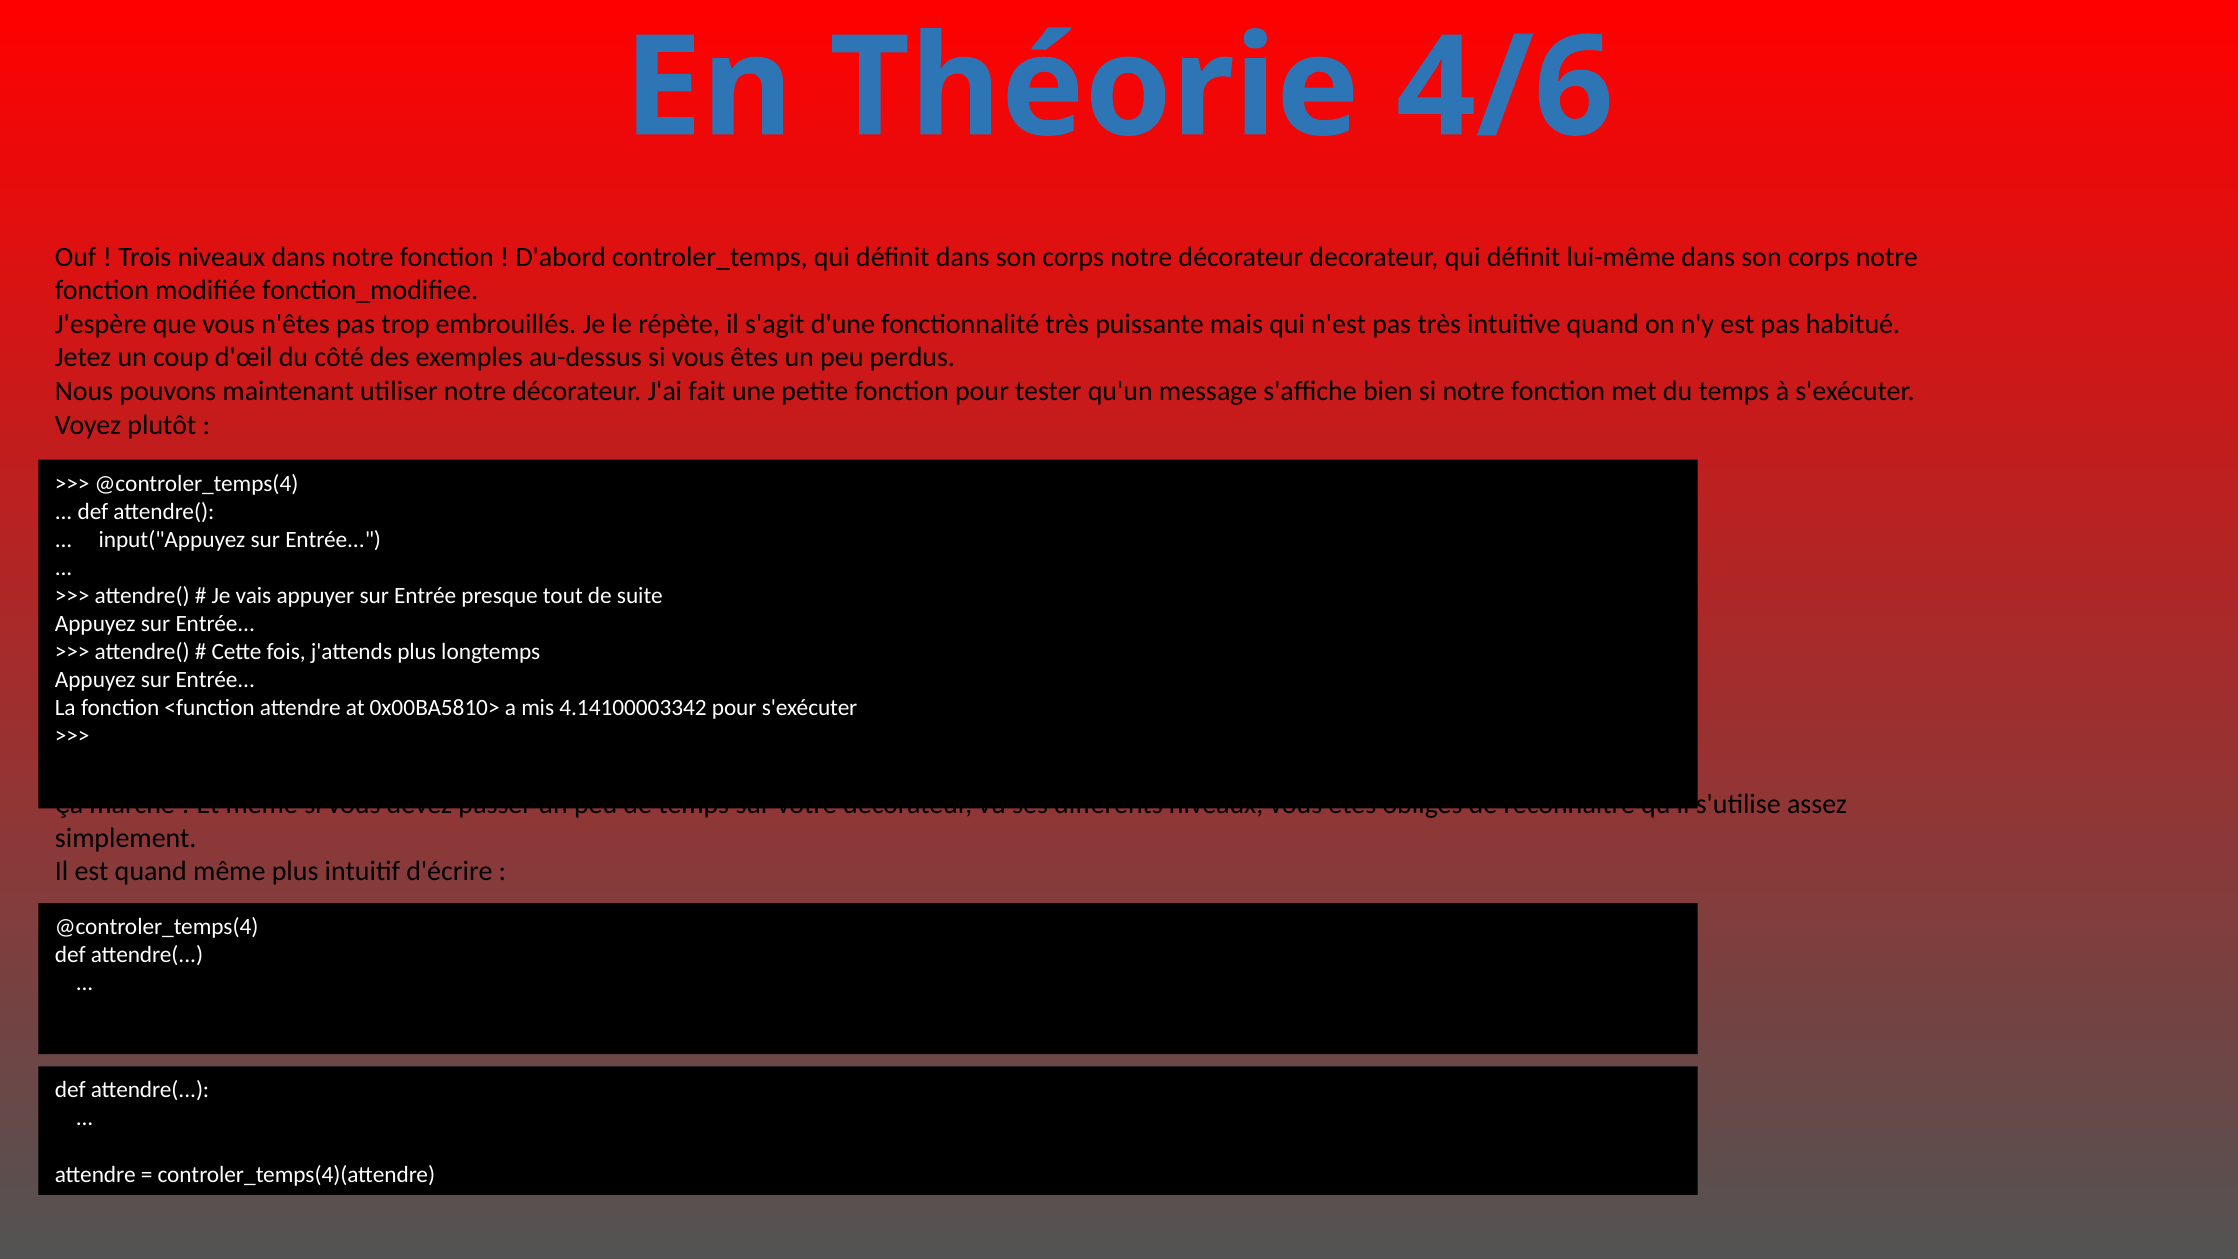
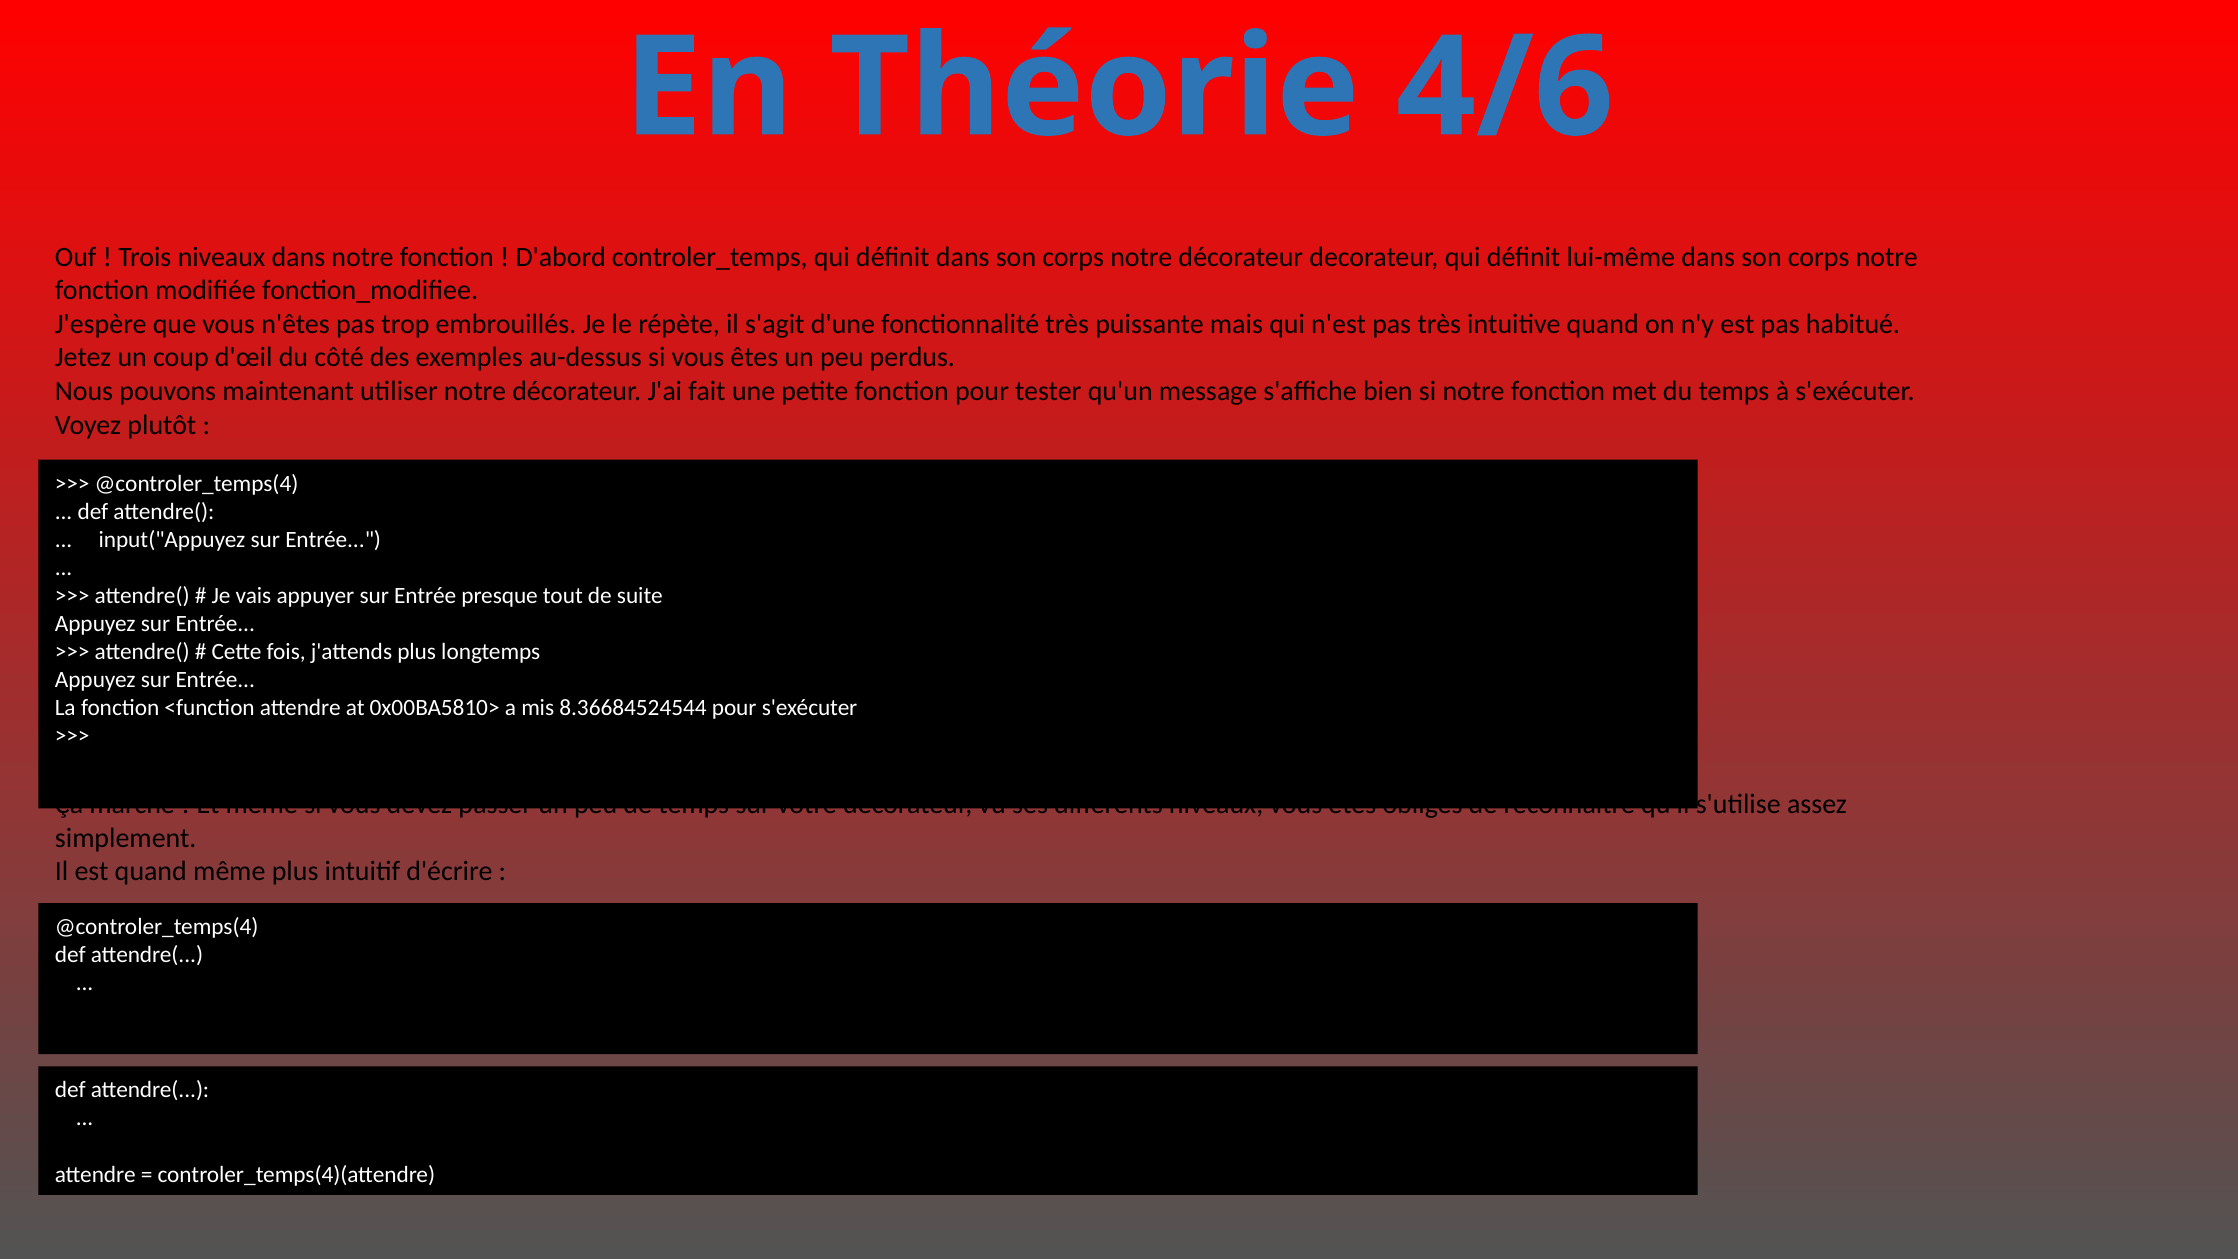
4.14100003342: 4.14100003342 -> 8.36684524544 (633, 708)
